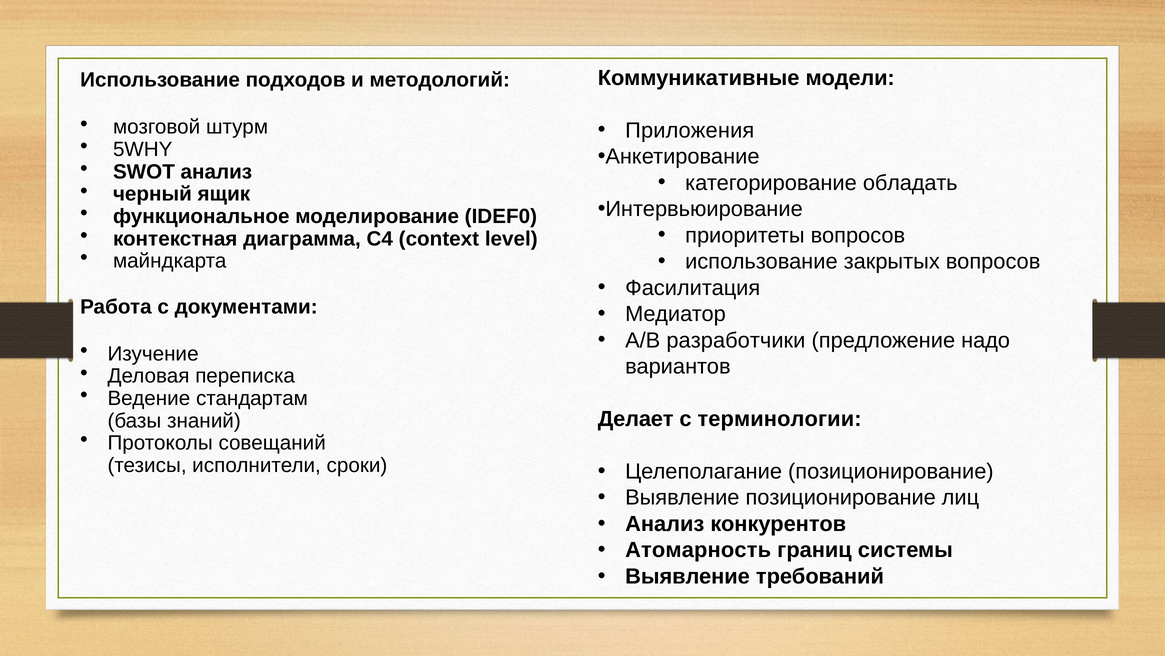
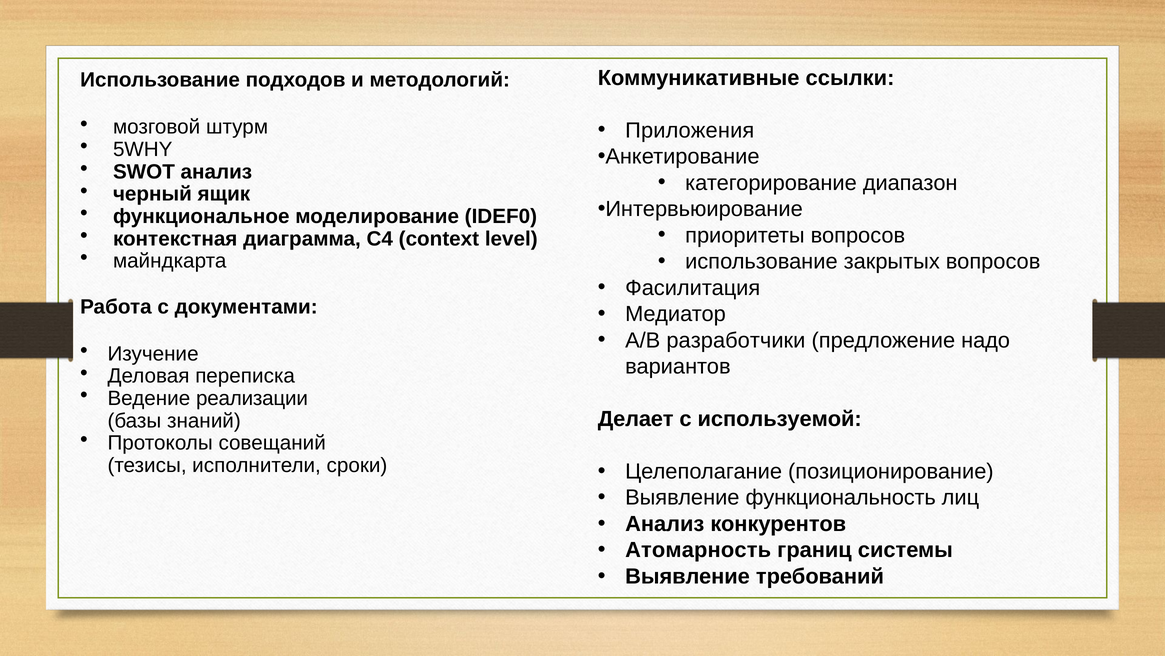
модели: модели -> ссылки (850, 78)
обладать: обладать -> диапазон (910, 183)
стандартам: стандартам -> реализации (252, 398)
терминологии: терминологии -> используемой (780, 419)
Выявление позиционирование: позиционирование -> функциональность (841, 497)
